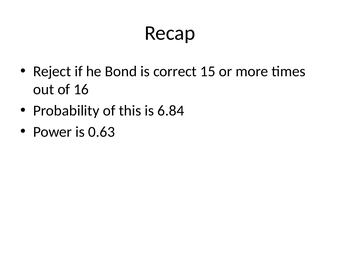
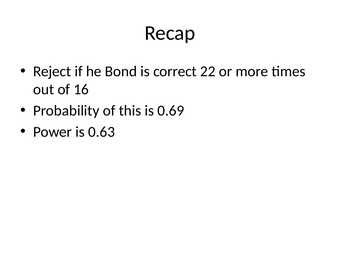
15: 15 -> 22 (208, 71)
6.84: 6.84 -> 0.69 (171, 111)
